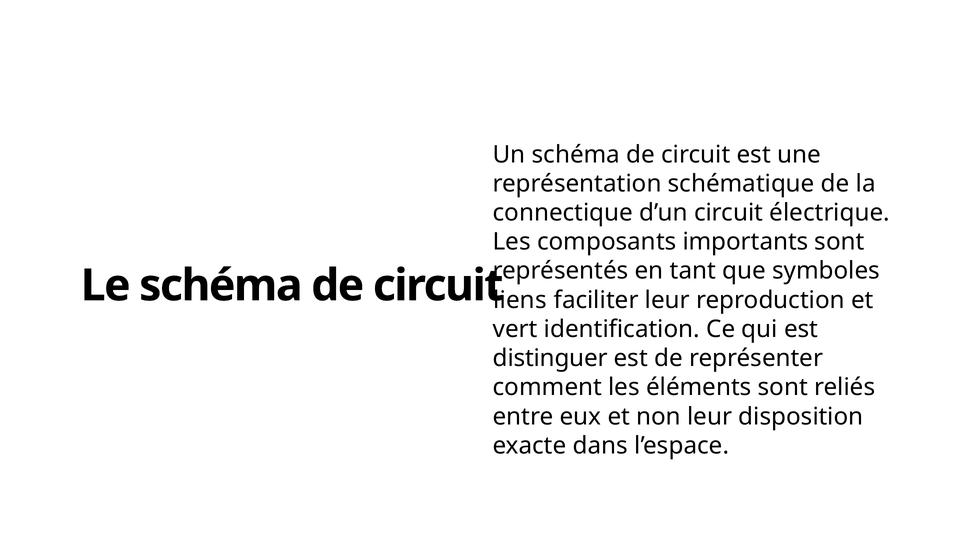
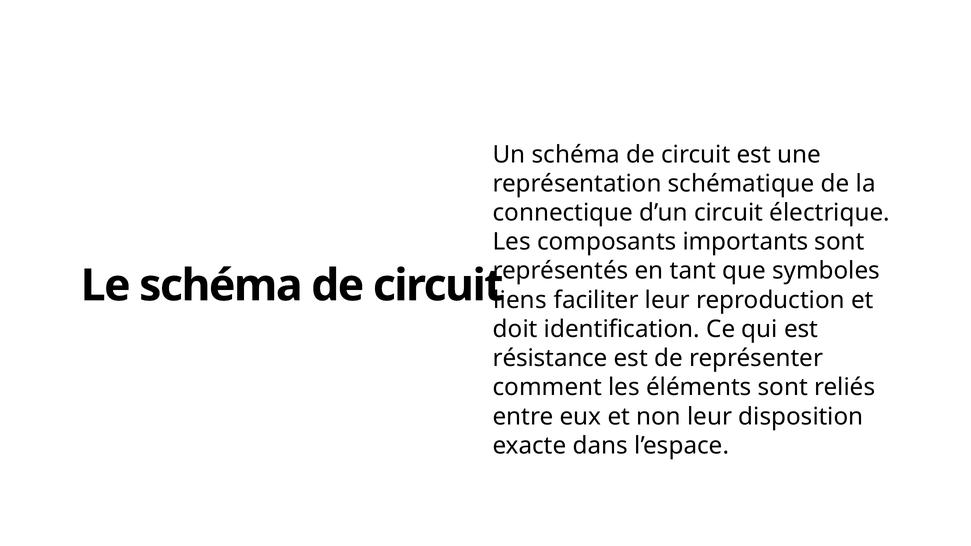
vert: vert -> doit (515, 329)
distinguer: distinguer -> résistance (550, 358)
